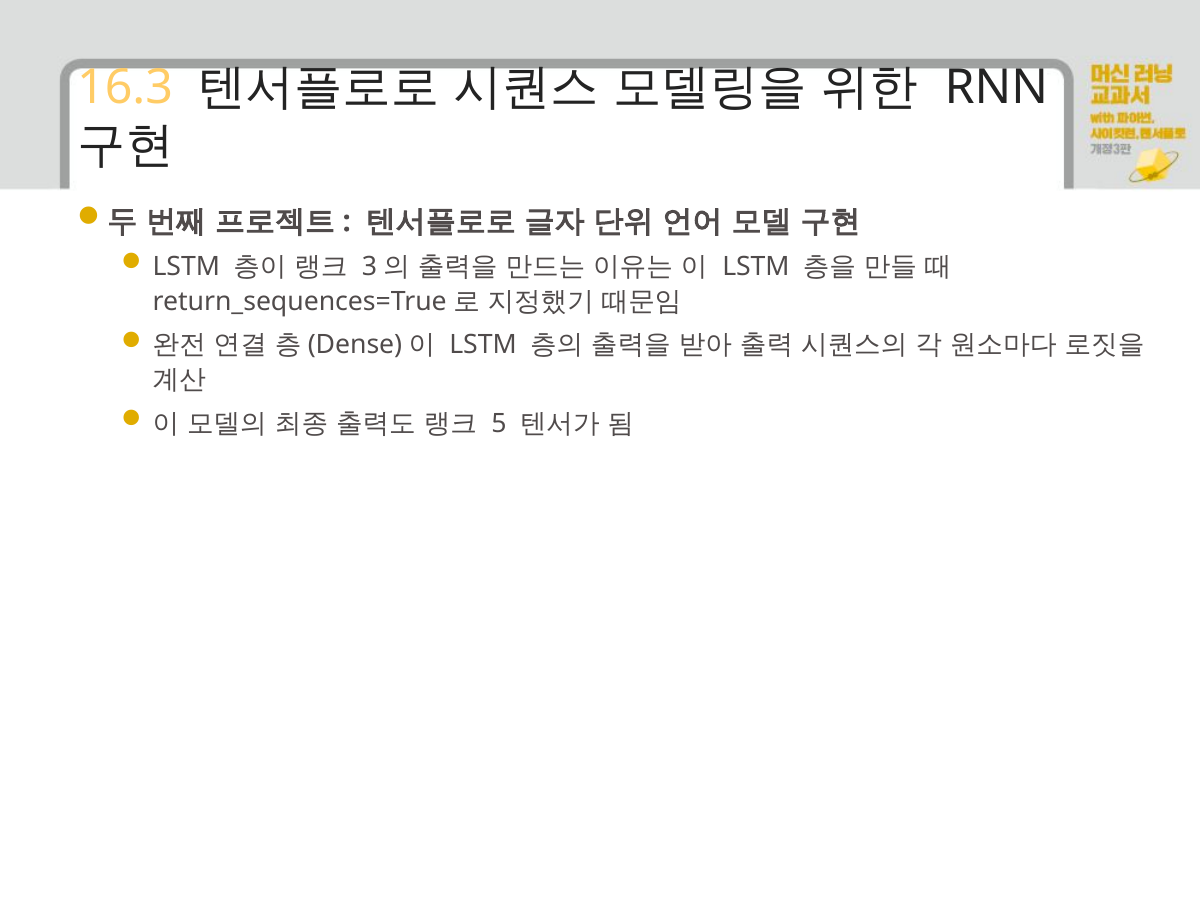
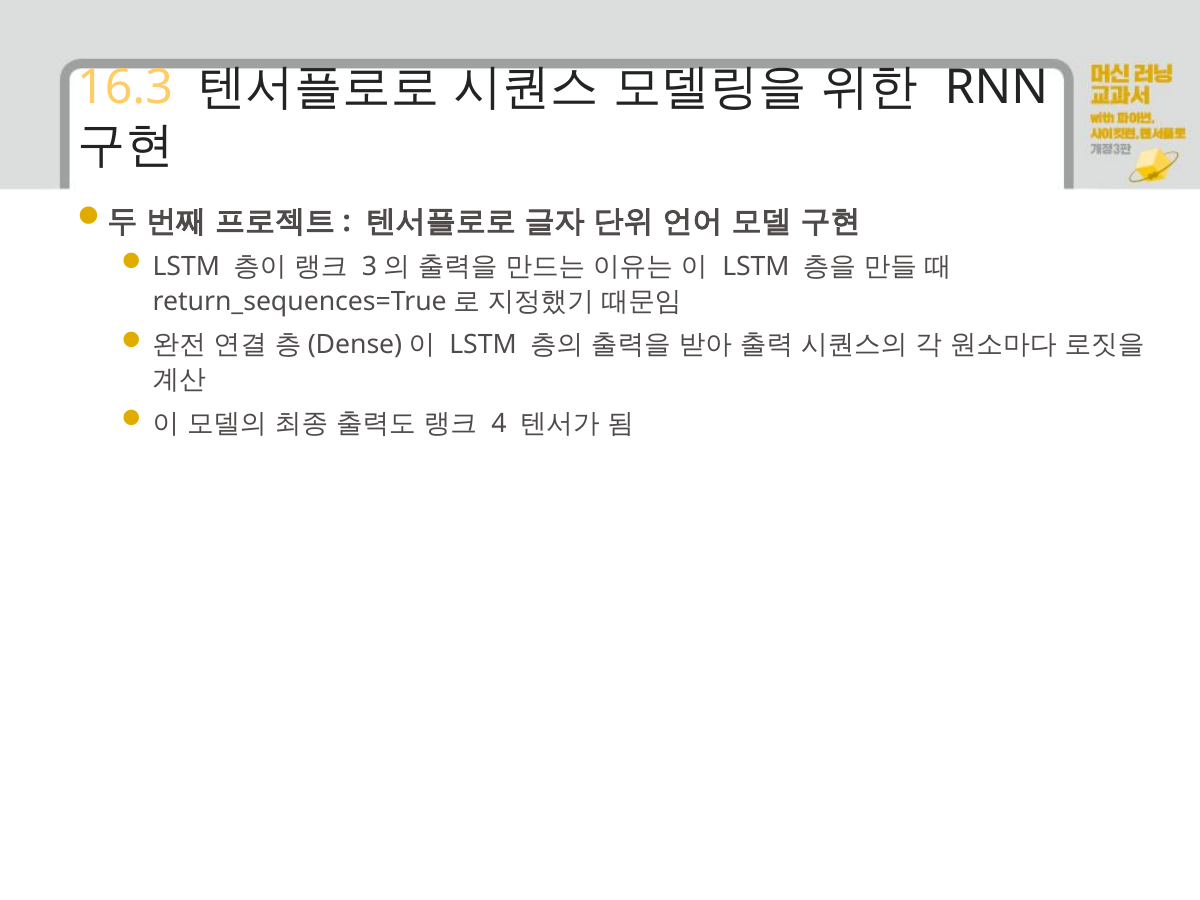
5: 5 -> 4 (499, 423)
